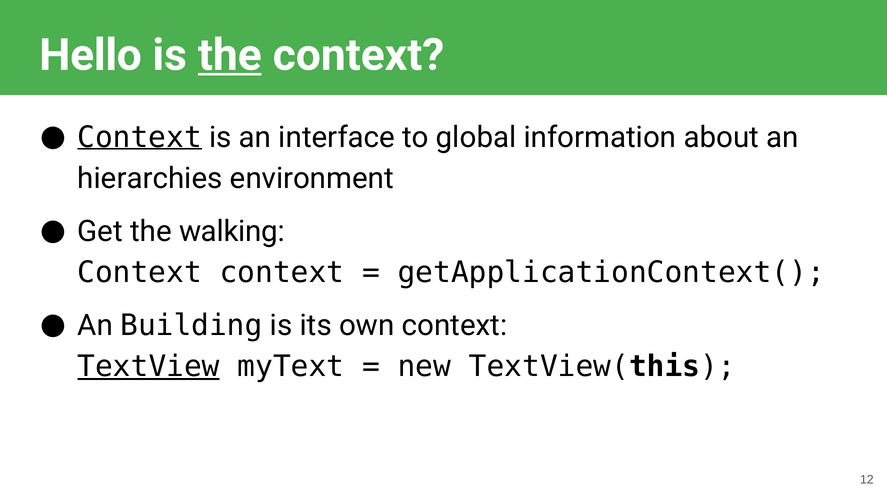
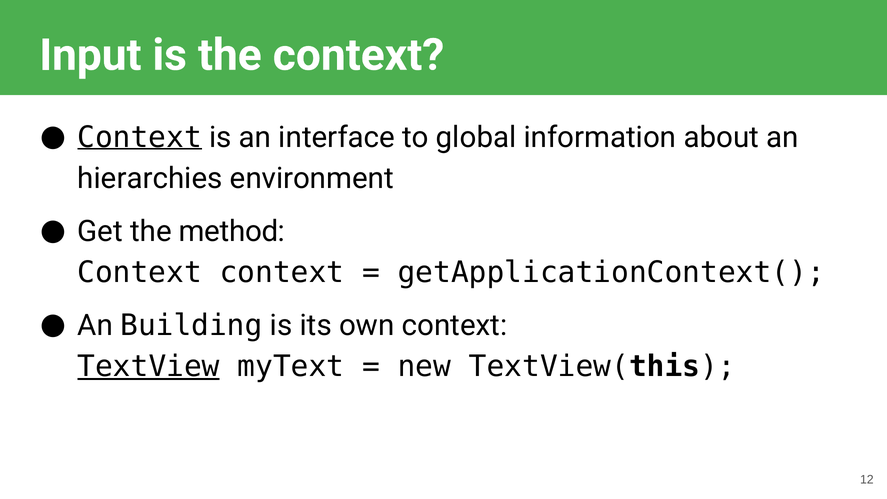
Hello: Hello -> Input (90, 55)
the underline: present -> none (230, 55)
walking: walking -> method (232, 232)
